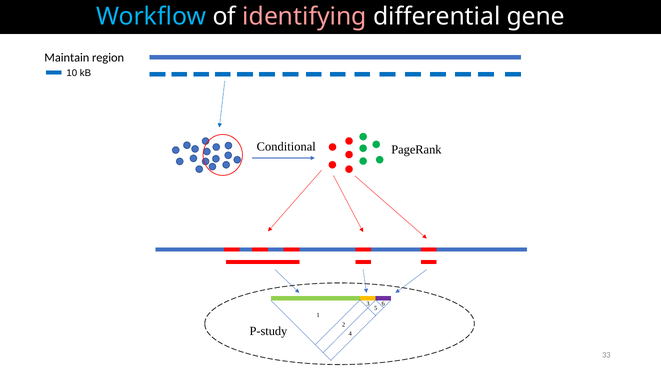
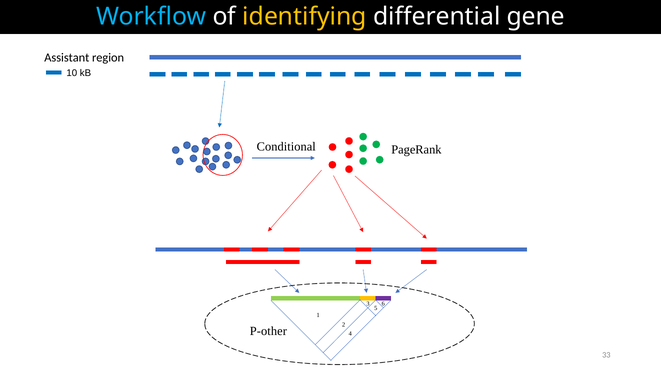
identifying colour: pink -> yellow (305, 17)
Maintain: Maintain -> Assistant (67, 58)
P-study: P-study -> P-other (268, 331)
